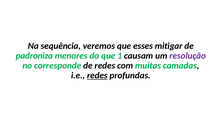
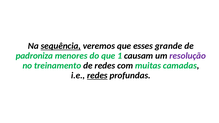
sequência underline: none -> present (61, 46)
mitigar: mitigar -> grande (169, 46)
corresponde: corresponde -> treinamento (58, 66)
